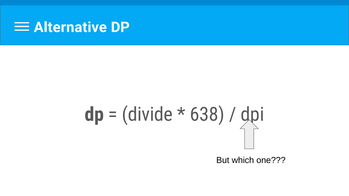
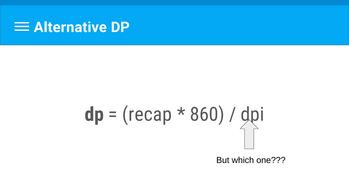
divide: divide -> recap (147, 115)
638: 638 -> 860 (207, 115)
